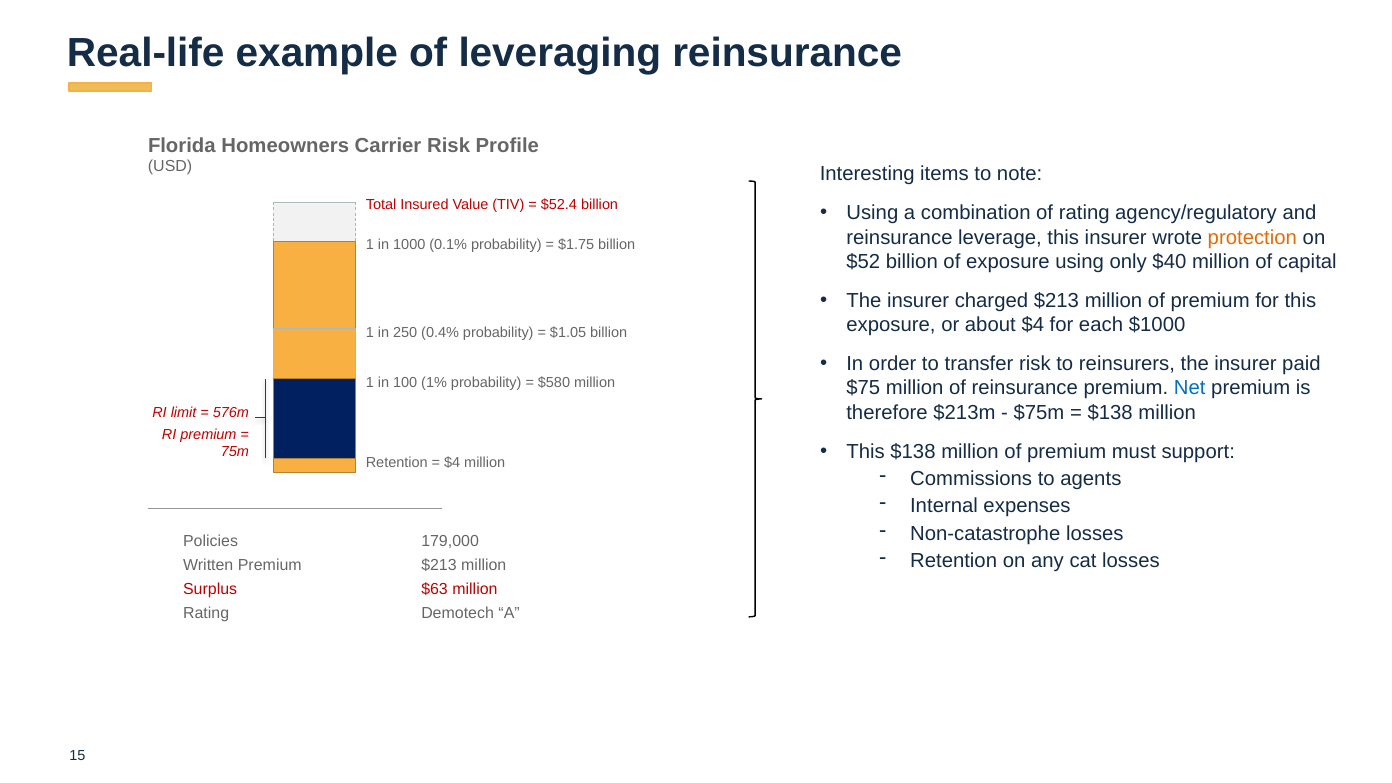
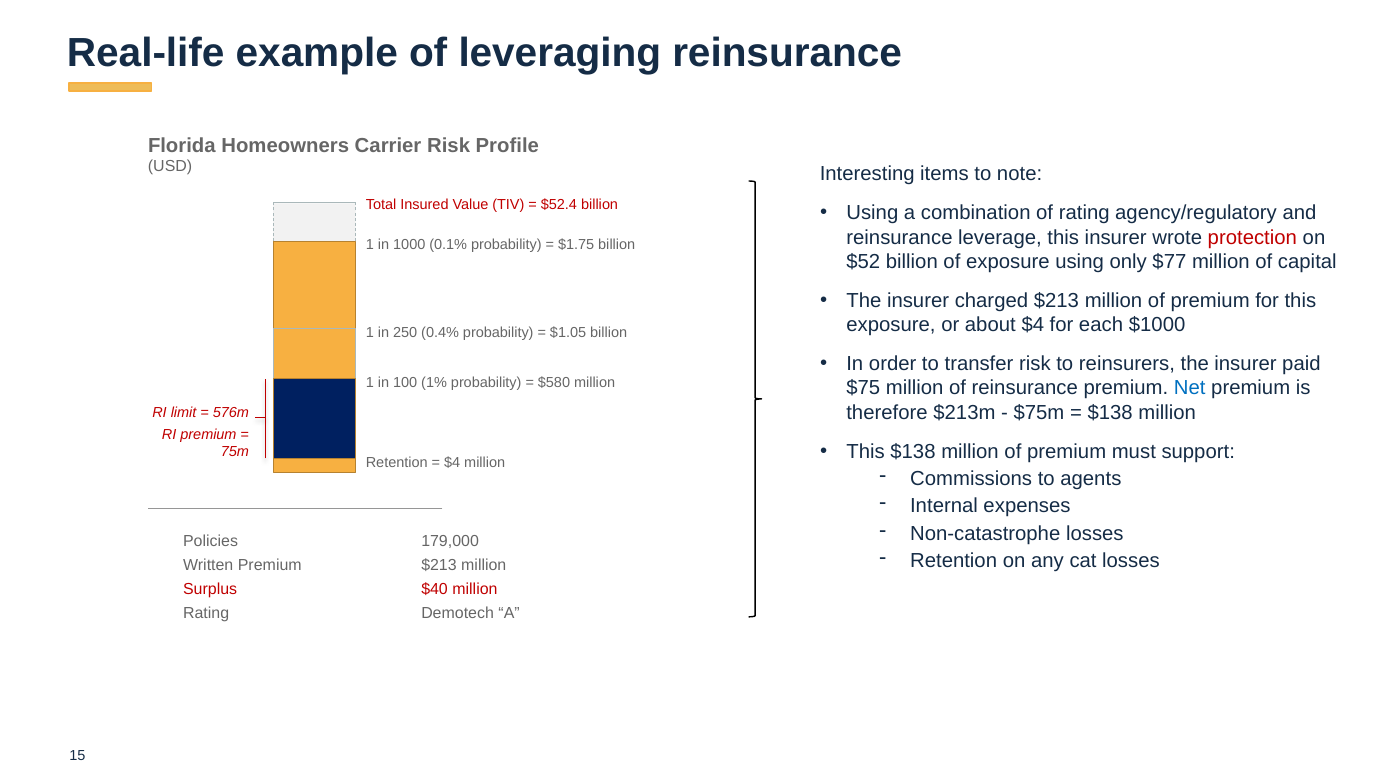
protection colour: orange -> red (1252, 237)
$40: $40 -> $77 (1169, 262)
$63: $63 -> $40 (435, 589)
